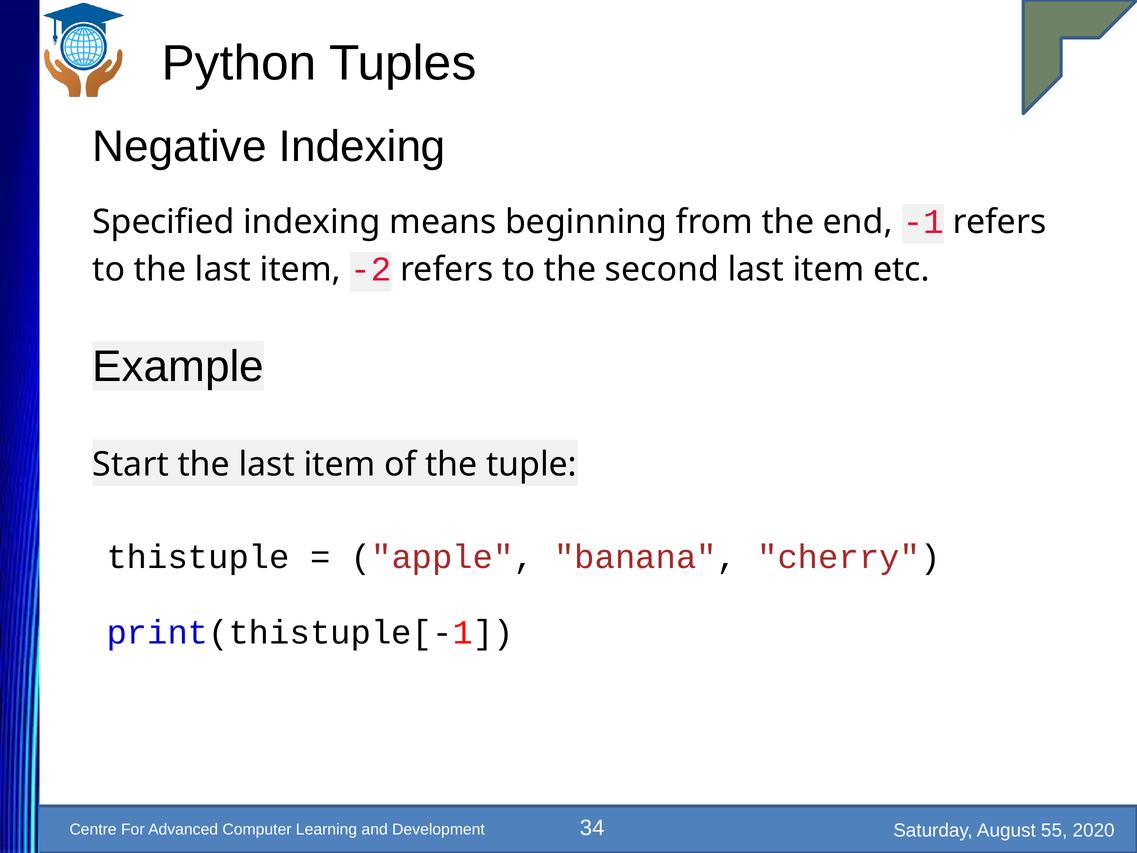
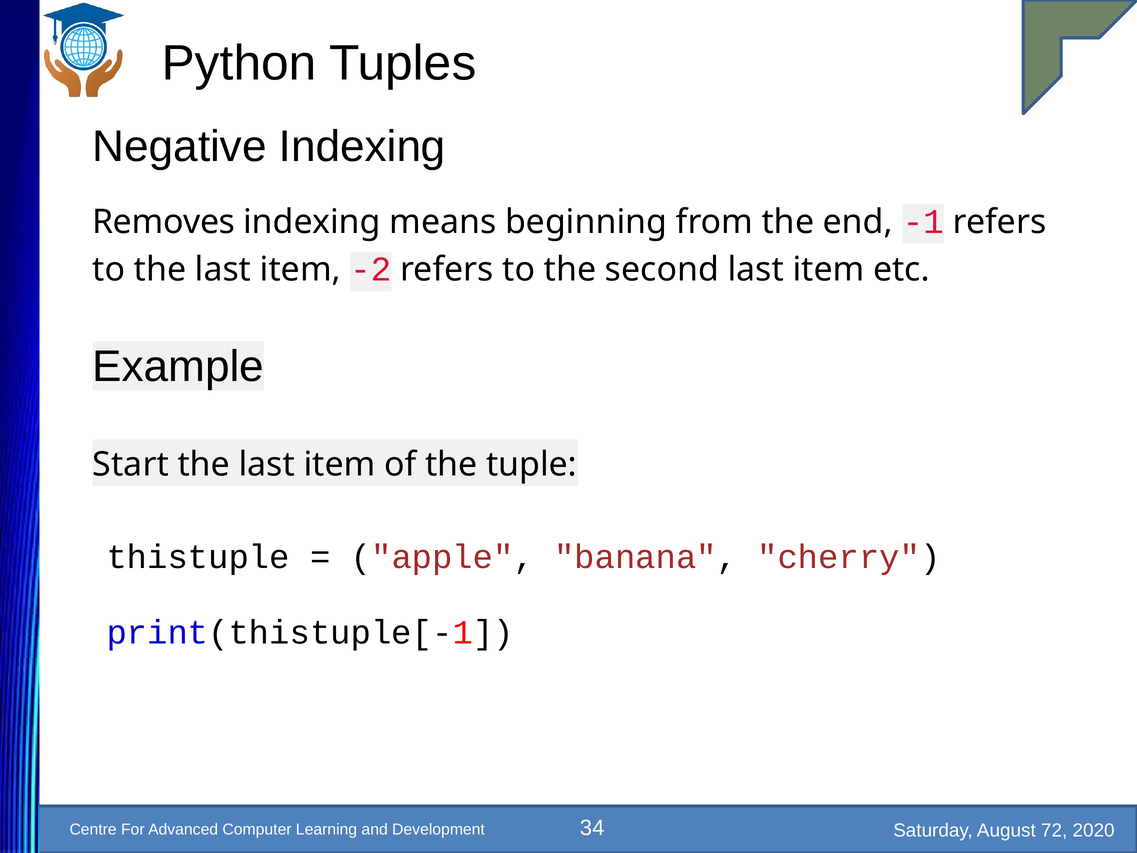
Specified: Specified -> Removes (164, 222)
55: 55 -> 72 (1054, 830)
